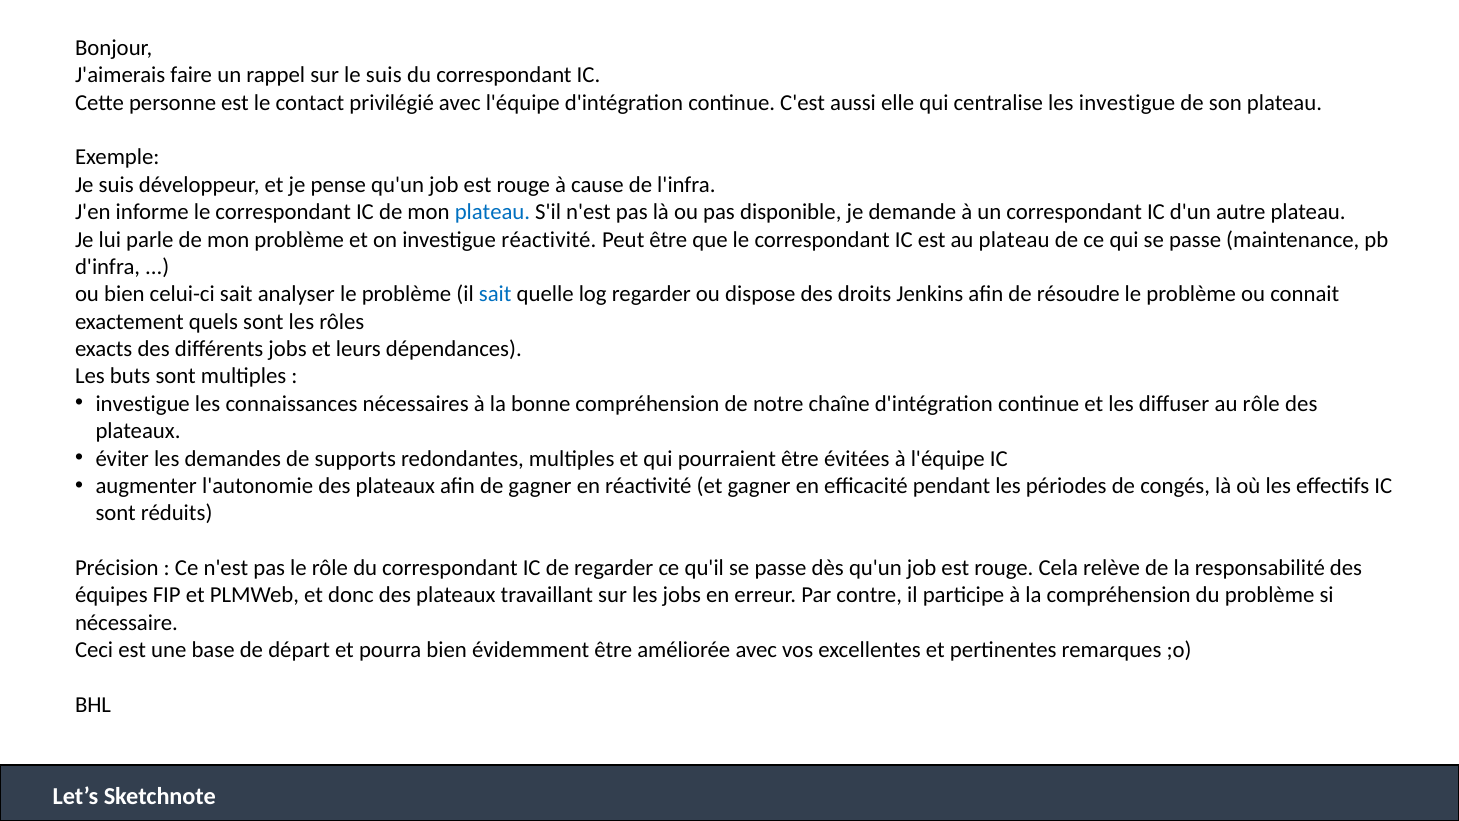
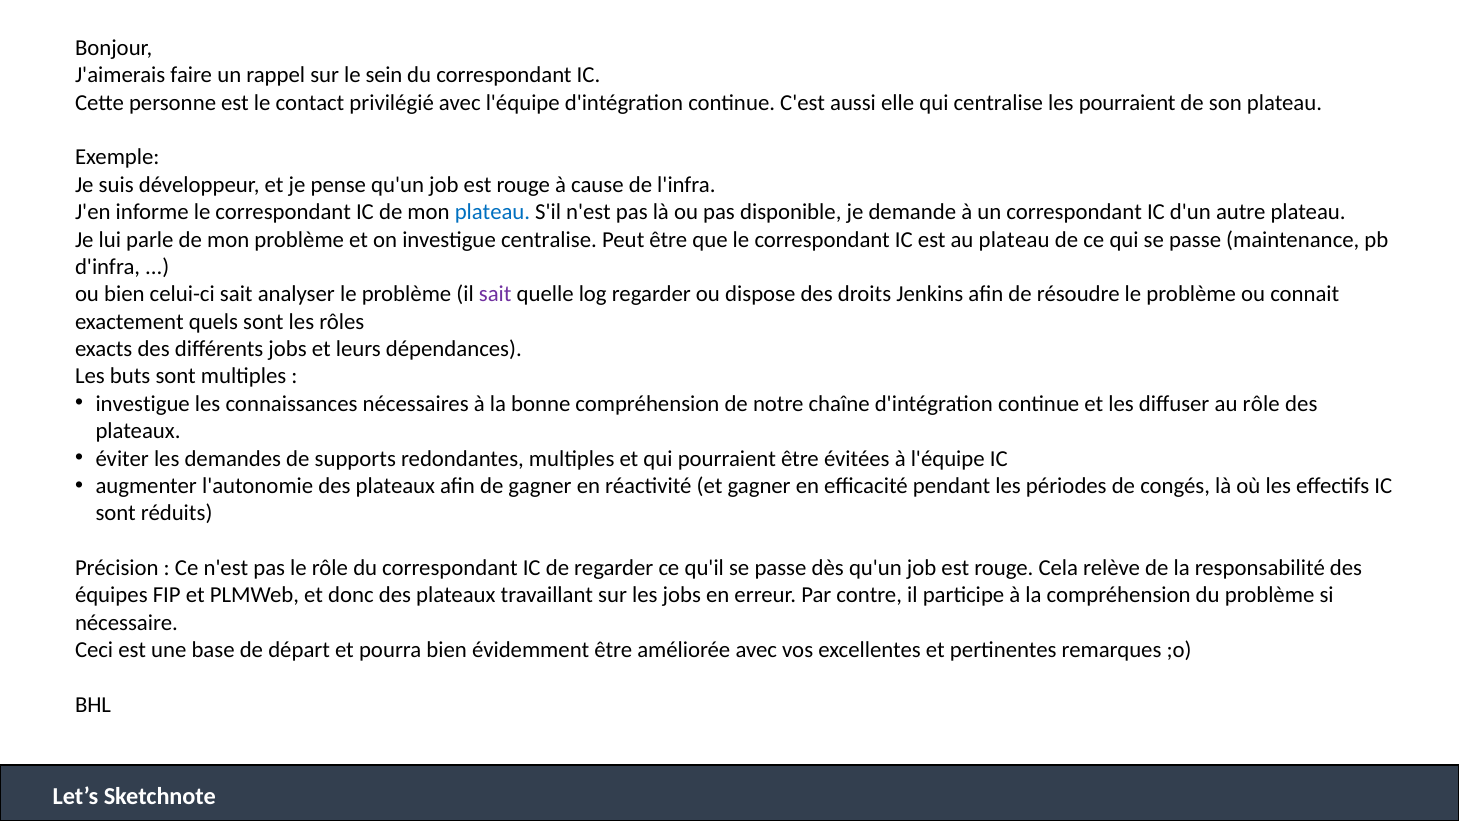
le suis: suis -> sein (384, 75)
les investigue: investigue -> pourraient (1127, 103)
investigue réactivité: réactivité -> centralise (549, 239)
sait colour: blue -> purple (495, 294)
